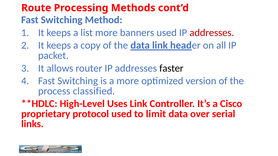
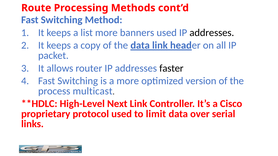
addresses colour: red -> black (212, 33)
classified: classified -> multicast (93, 91)
Uses: Uses -> Next (117, 104)
